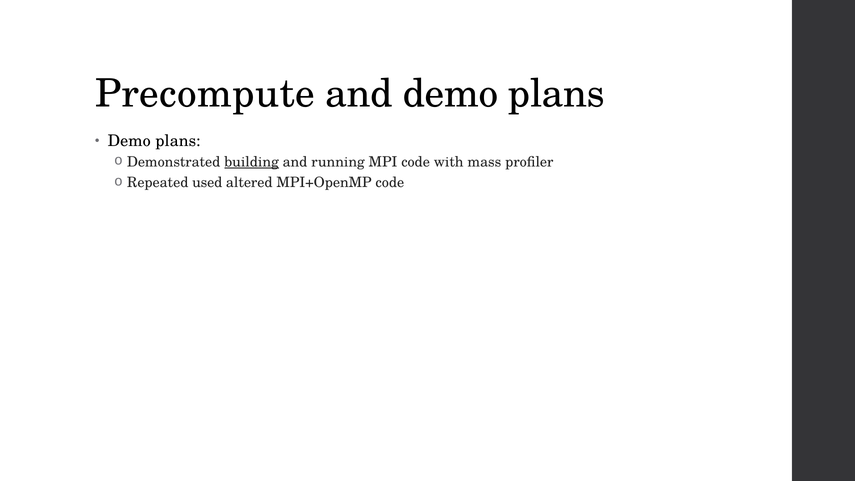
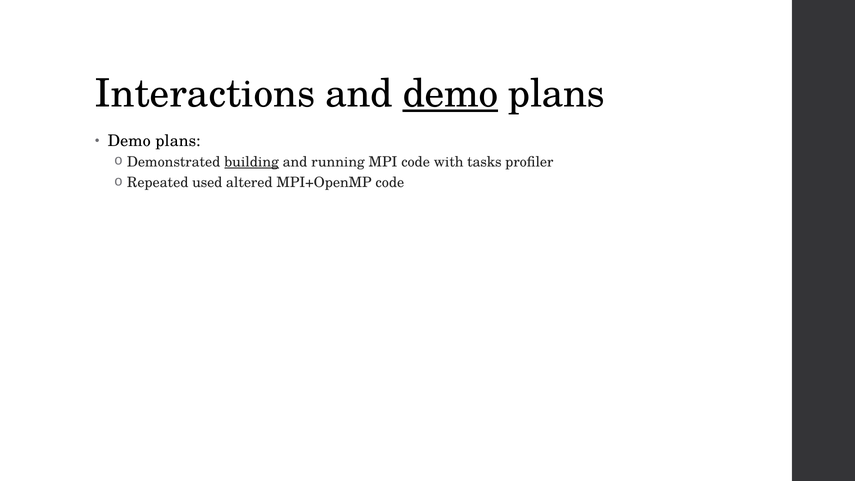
Precompute: Precompute -> Interactions (205, 94)
demo underline: none -> present (450, 94)
mass: mass -> tasks (484, 162)
